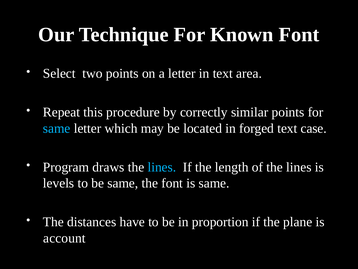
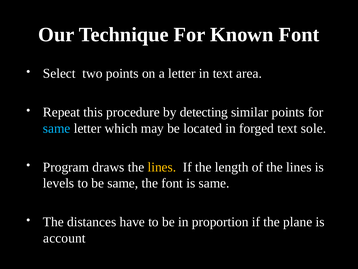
correctly: correctly -> detecting (204, 112)
case: case -> sole (314, 128)
lines colour: light blue -> yellow (162, 167)
